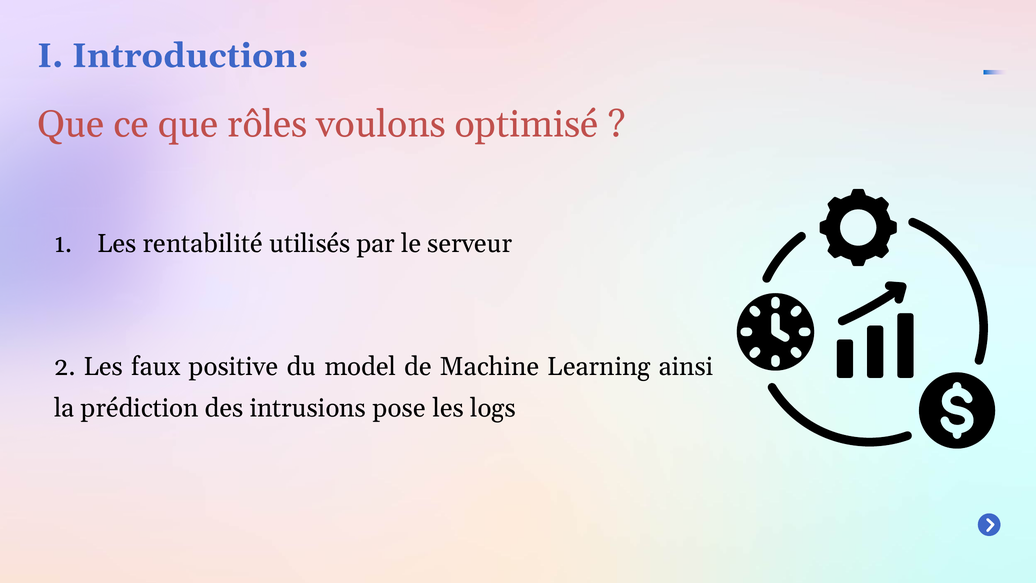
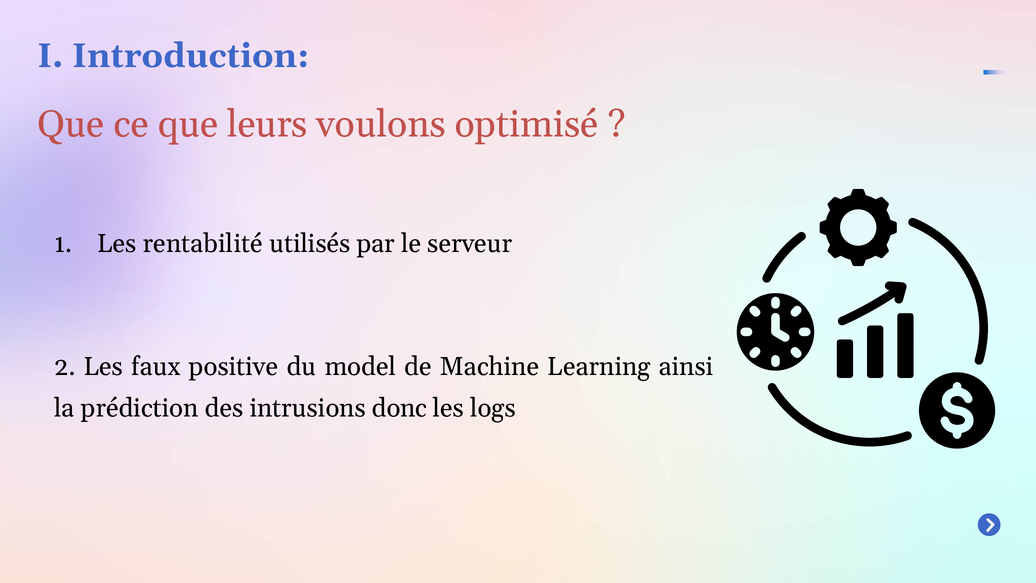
rôles: rôles -> leurs (267, 124)
pose: pose -> donc (400, 408)
